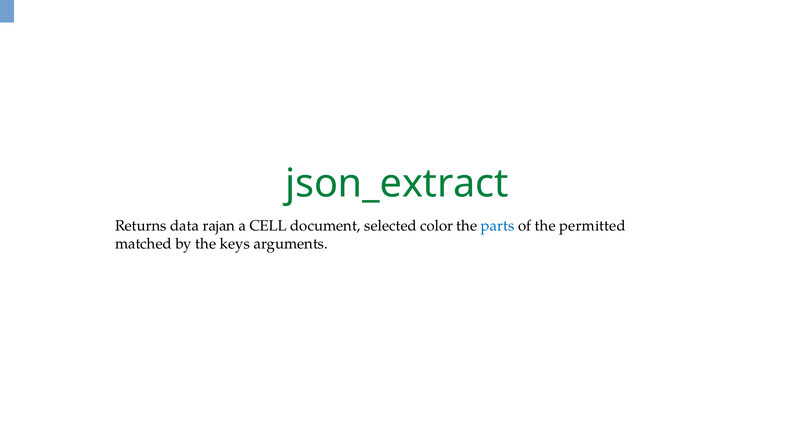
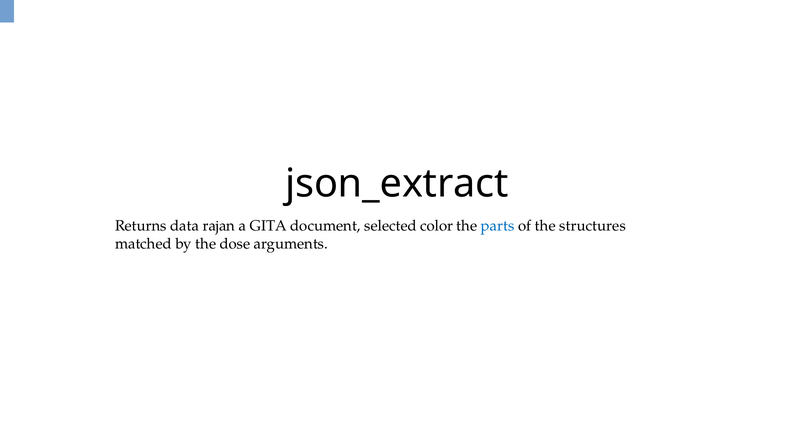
json_extract colour: green -> black (397, 183)
CELL: CELL -> GITA (268, 226)
permitted: permitted -> structures (593, 226)
keys: keys -> dose (235, 243)
